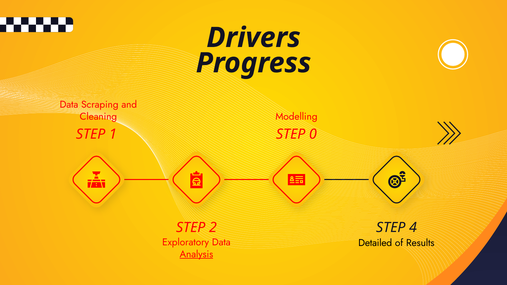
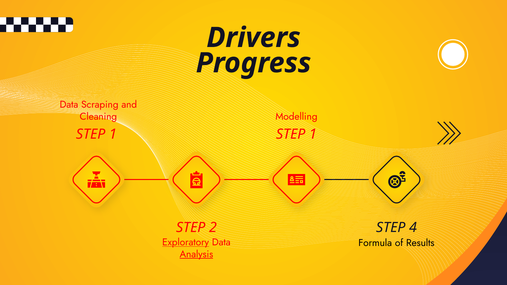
0: 0 -> 1 (313, 134)
Exploratory underline: none -> present (186, 242)
Detailed: Detailed -> Formula (375, 243)
